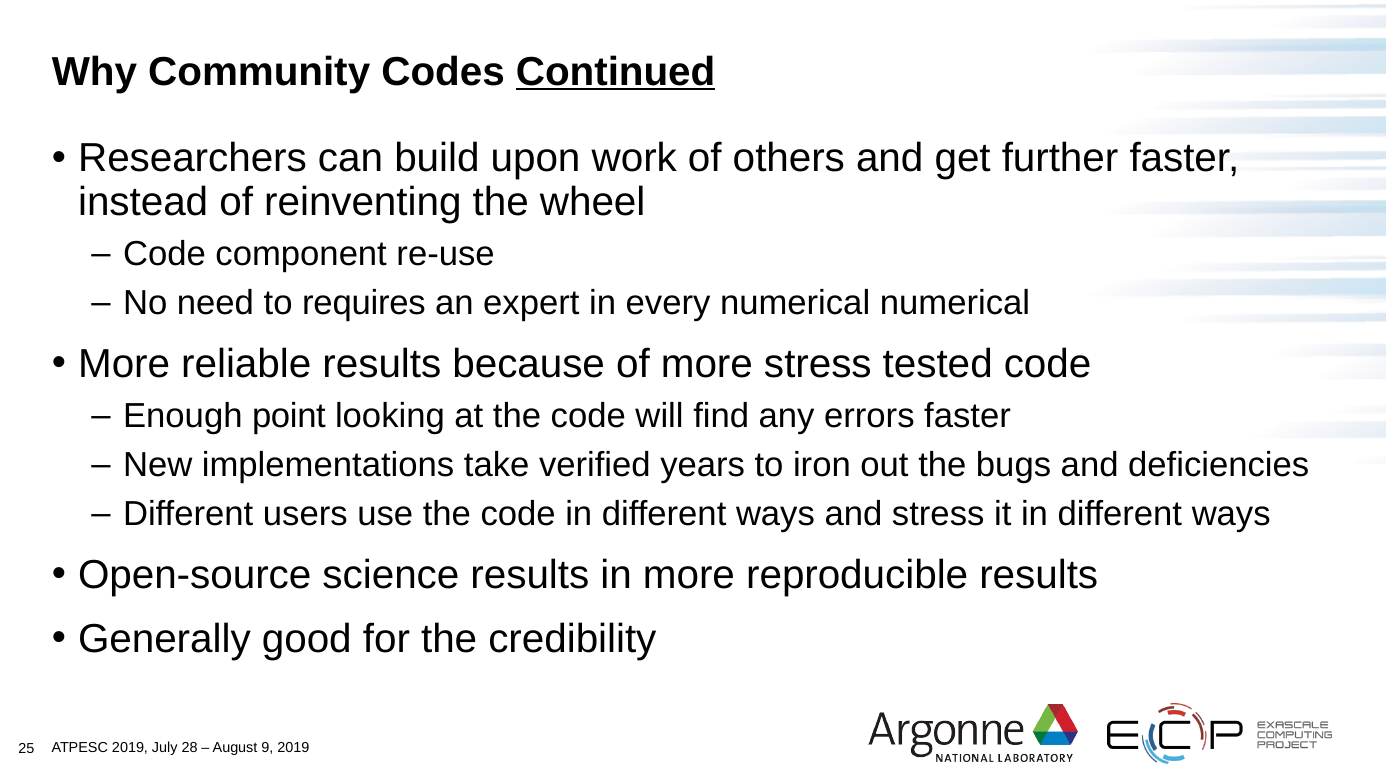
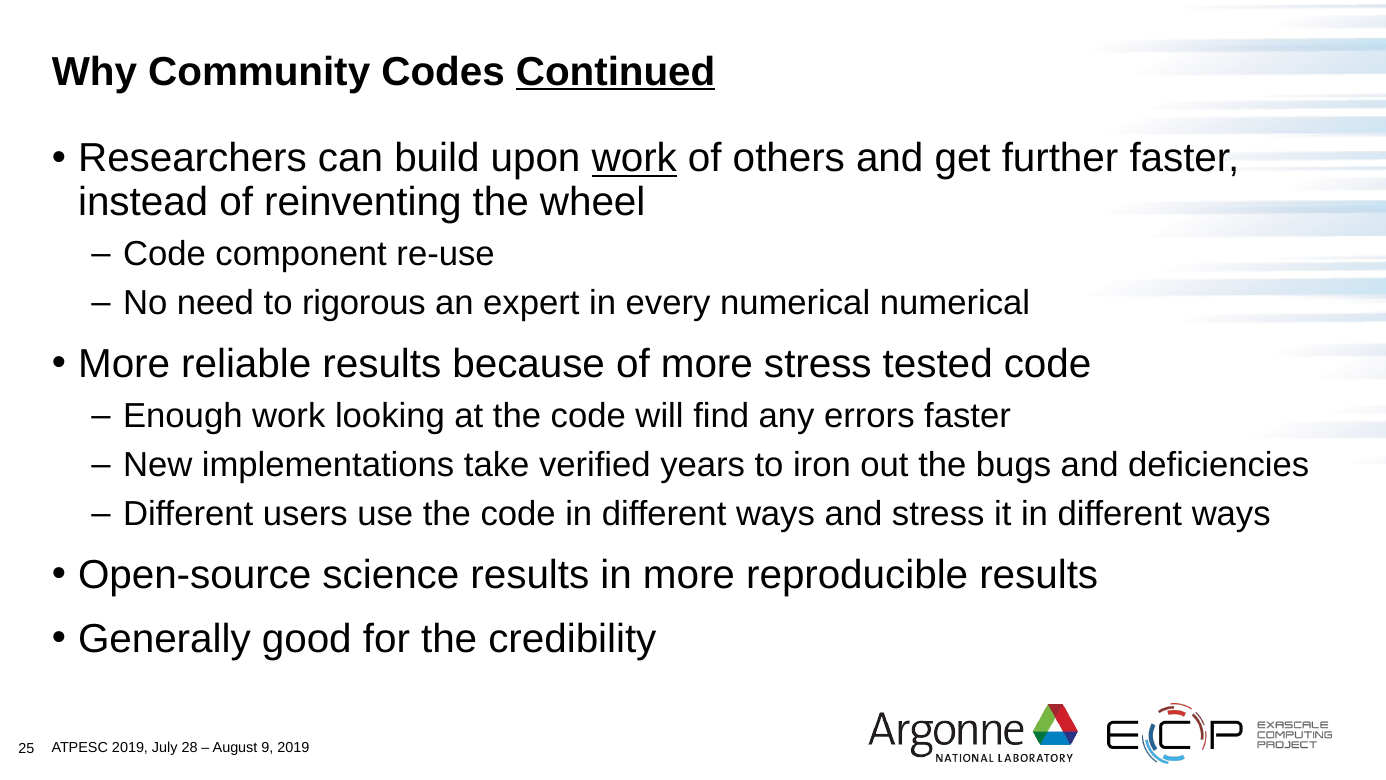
work underline: none -> present (634, 159)
requires: requires -> rigorous (364, 303)
Enough point: point -> work (289, 416)
